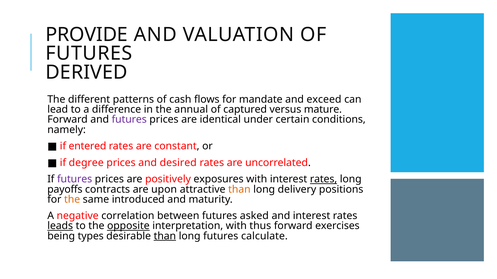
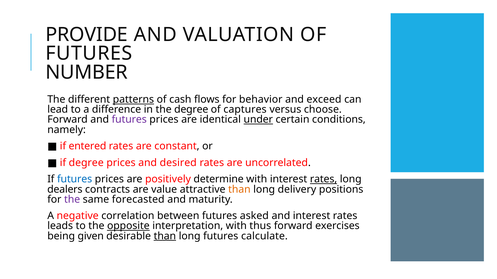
DERIVED: DERIVED -> NUMBER (87, 72)
patterns underline: none -> present (133, 100)
mandate: mandate -> behavior (261, 100)
the annual: annual -> degree (191, 110)
captured: captured -> captures (245, 110)
mature: mature -> choose (323, 110)
under underline: none -> present (258, 120)
futures colour: purple -> blue (75, 180)
exposures: exposures -> determine (219, 180)
payoffs: payoffs -> dealers (65, 190)
upon: upon -> value (164, 190)
the colour: orange -> purple (72, 200)
introduced: introduced -> forecasted (138, 200)
leads underline: present -> none (60, 226)
types: types -> given (91, 236)
